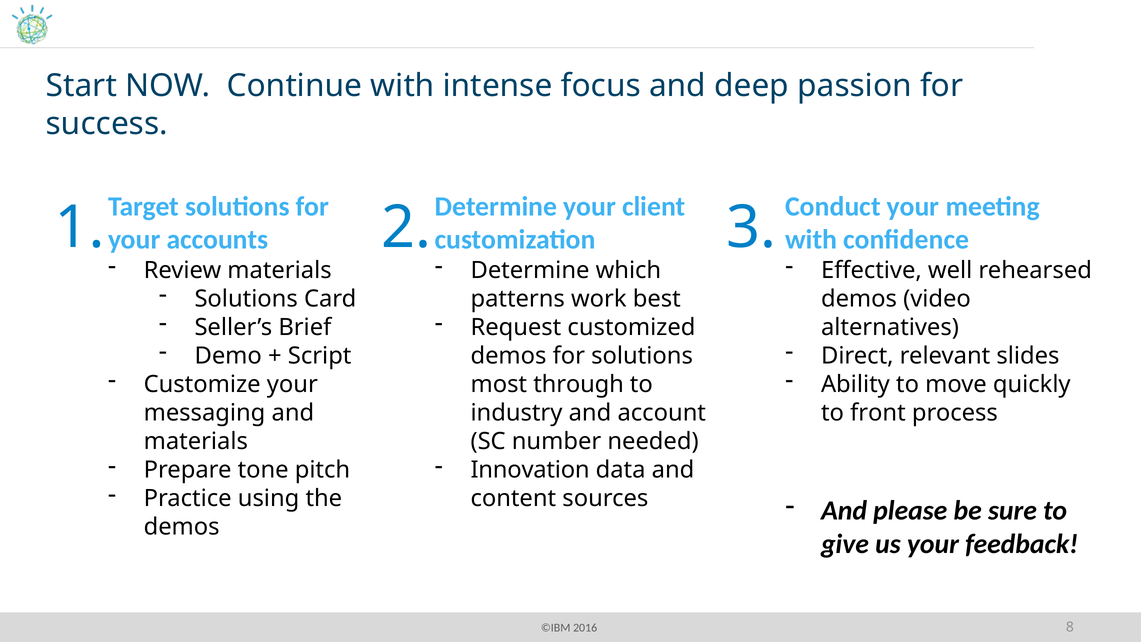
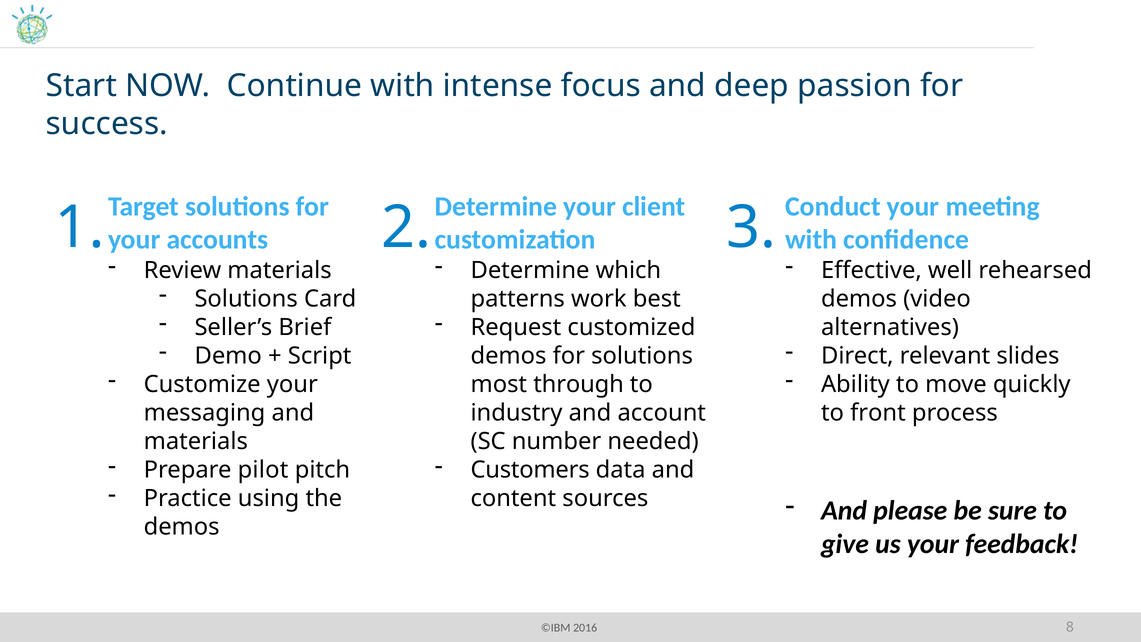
tone: tone -> pilot (263, 470)
Innovation: Innovation -> Customers (530, 470)
